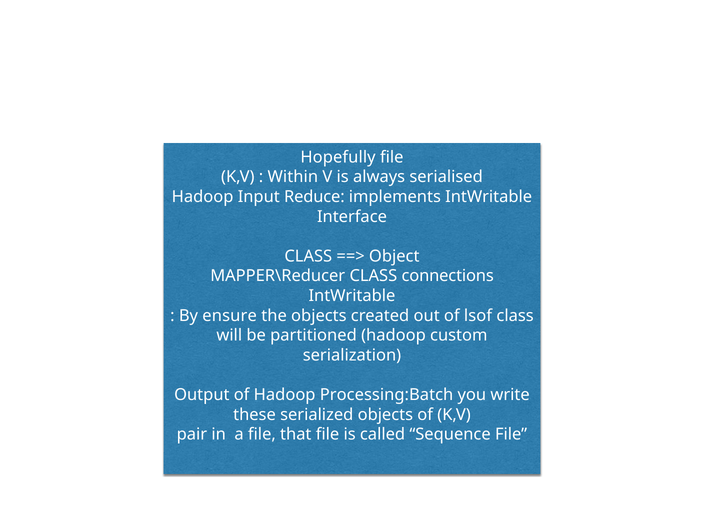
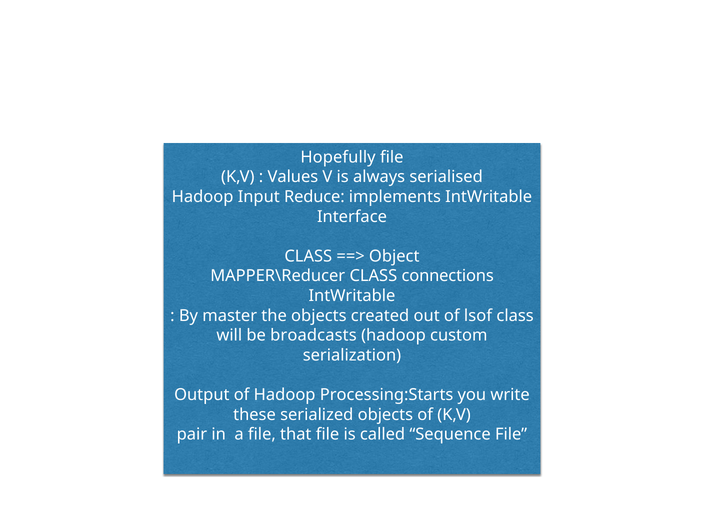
Within: Within -> Values (293, 177)
ensure: ensure -> master (230, 316)
partitioned: partitioned -> broadcasts (313, 335)
Processing:Batch: Processing:Batch -> Processing:Starts (387, 395)
